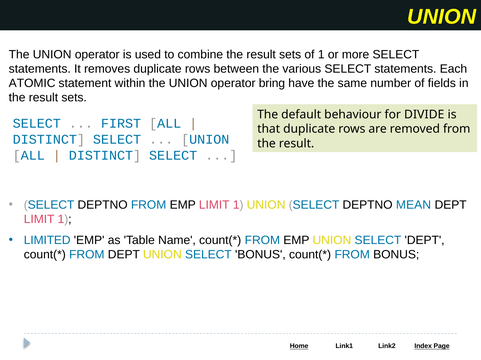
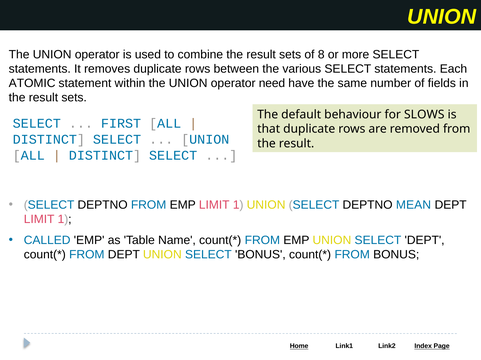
of 1: 1 -> 8 (321, 54)
bring: bring -> need (272, 83)
DIVIDE: DIVIDE -> SLOWS (424, 115)
LIMITED: LIMITED -> CALLED (47, 241)
